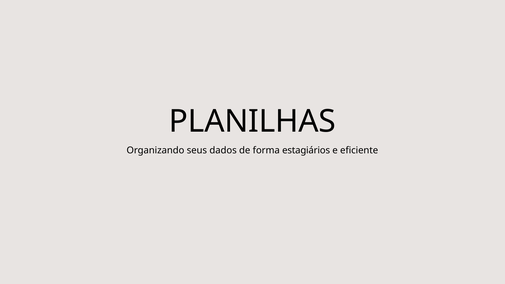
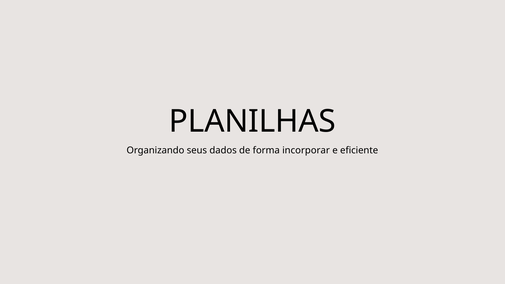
estagiários: estagiários -> incorporar (306, 150)
